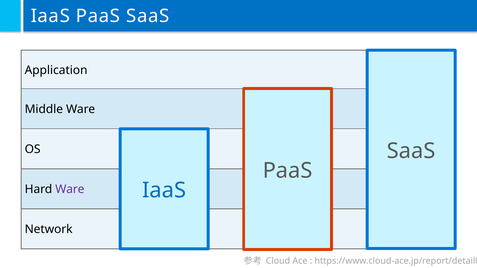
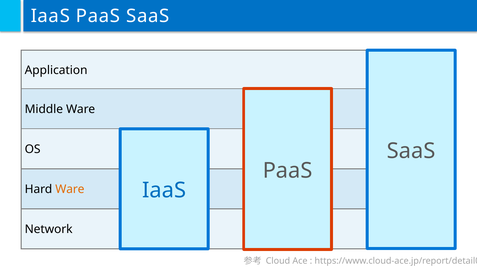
Ware colour: purple -> orange (70, 190)
